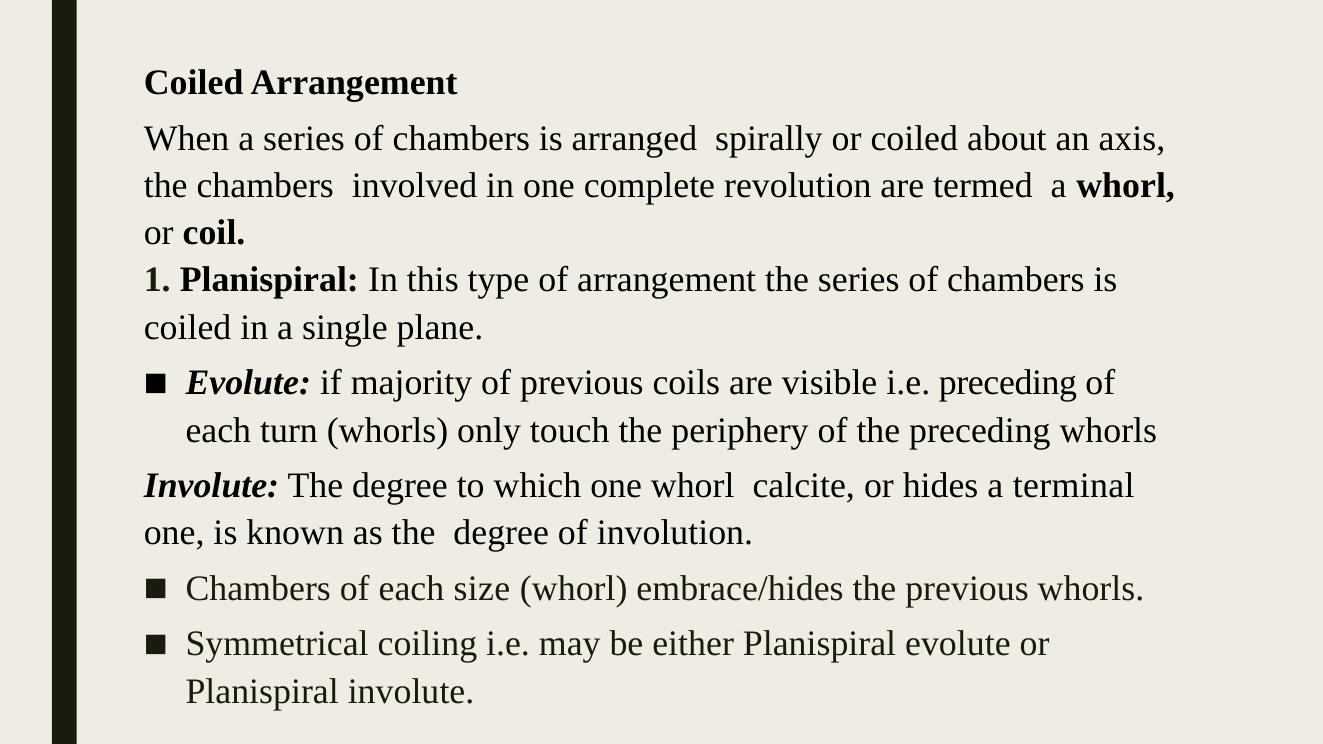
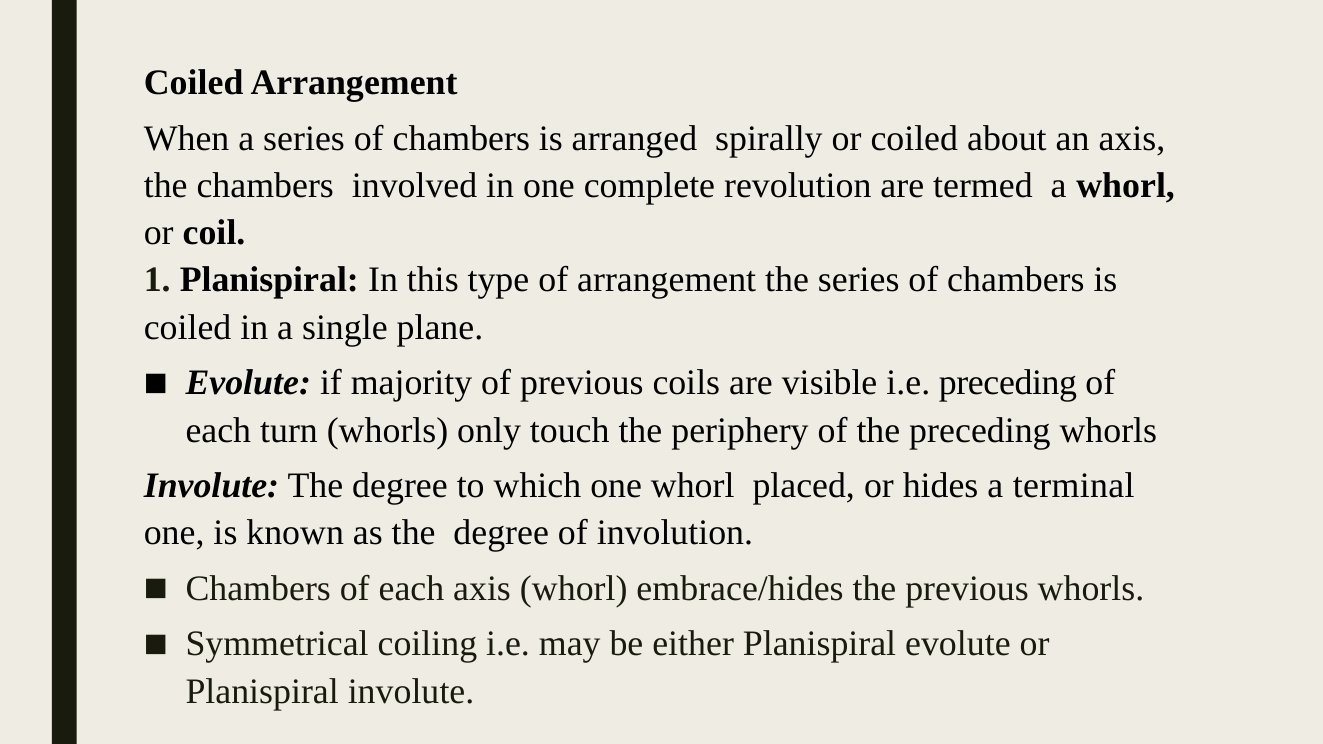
calcite: calcite -> placed (804, 486)
each size: size -> axis (482, 589)
